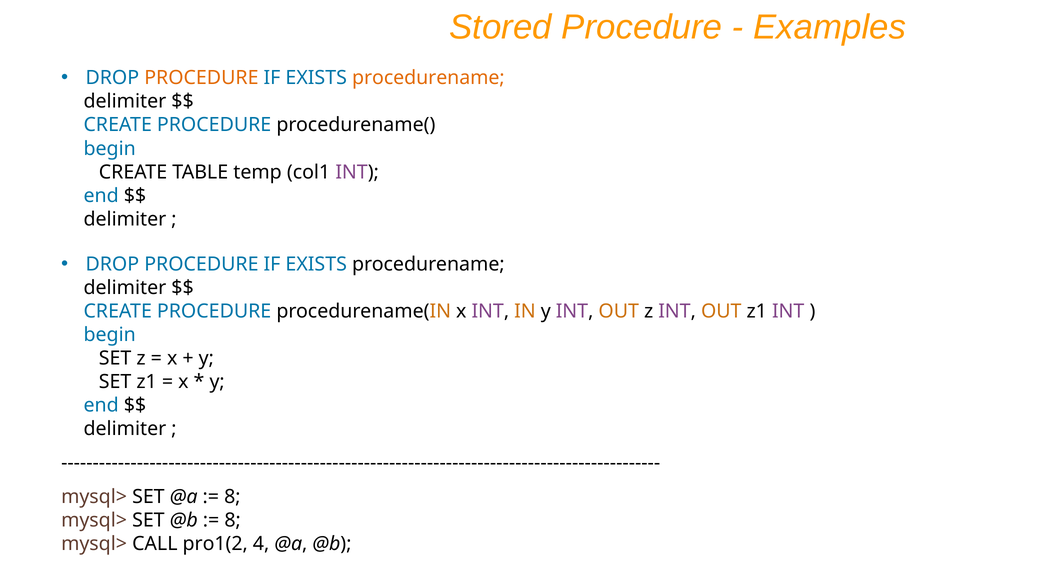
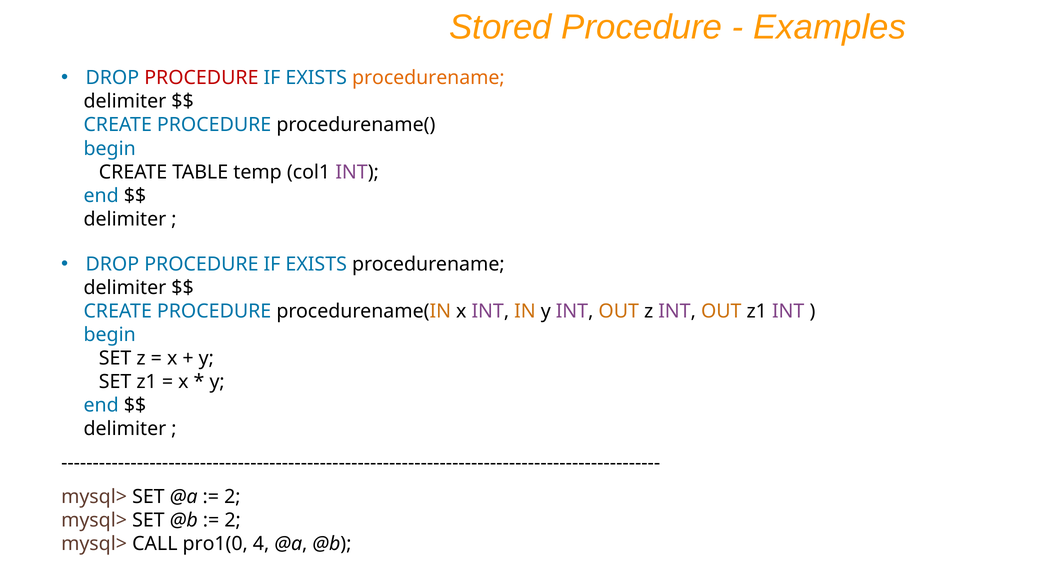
PROCEDURE colour: orange -> red (201, 78)
8: 8 -> 2 (232, 497)
8: 8 -> 2 (233, 520)
pro1(2: pro1(2 -> pro1(0 (215, 544)
